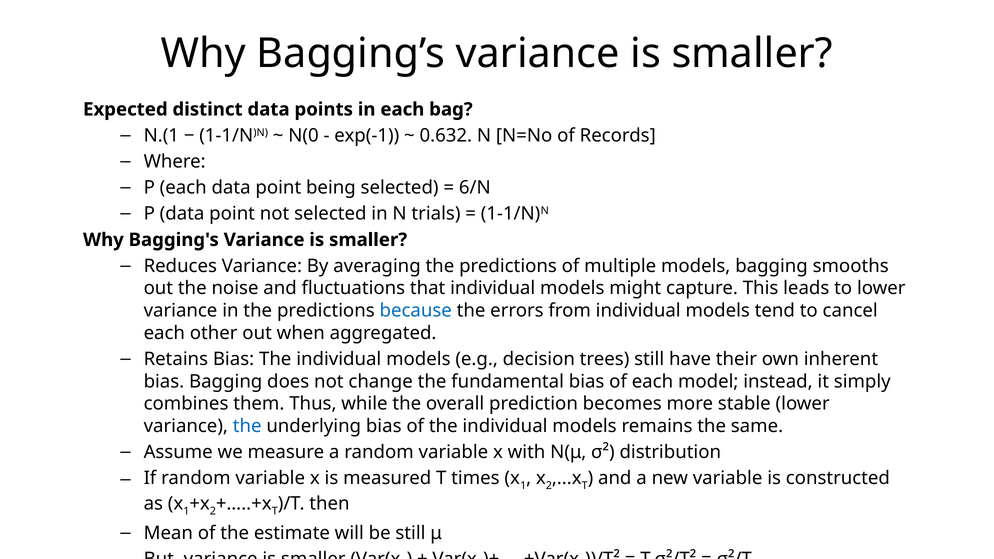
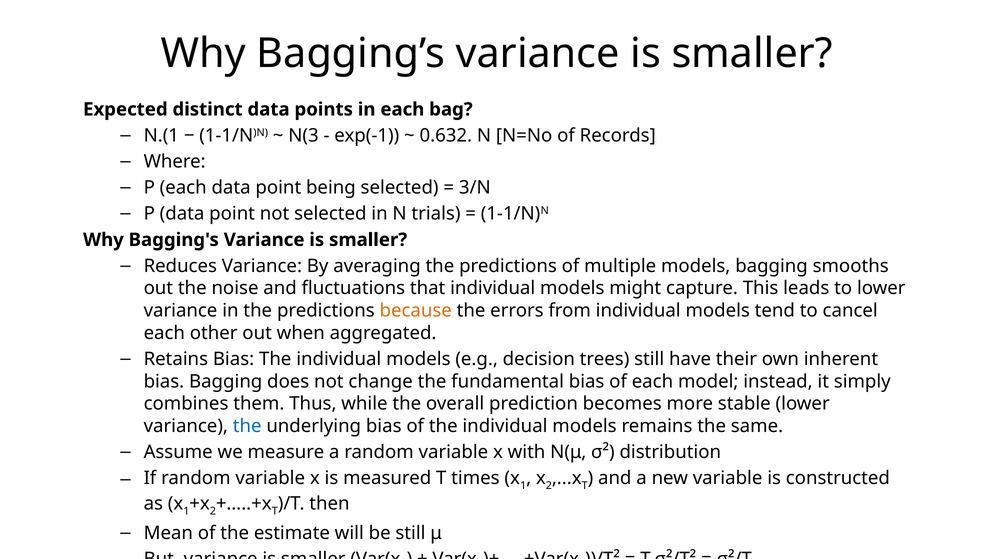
N(0: N(0 -> N(3 (303, 135)
6/N: 6/N -> 3/N (475, 188)
because colour: blue -> orange (416, 311)
